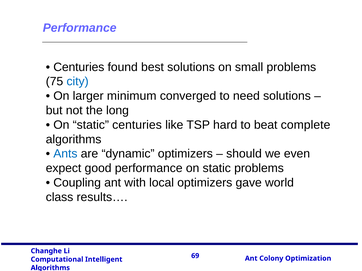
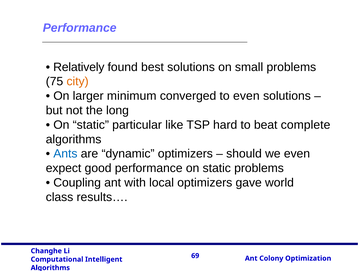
Centuries: Centuries -> Relatively (79, 67)
city colour: blue -> orange (78, 82)
to need: need -> even (246, 96)
static centuries: centuries -> particular (137, 125)
